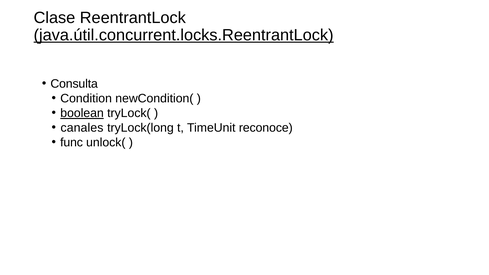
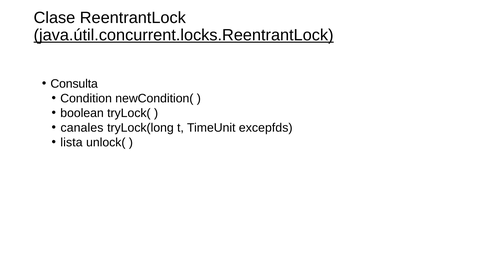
boolean underline: present -> none (82, 113)
reconoce: reconoce -> excepfds (266, 128)
func: func -> lista (71, 143)
